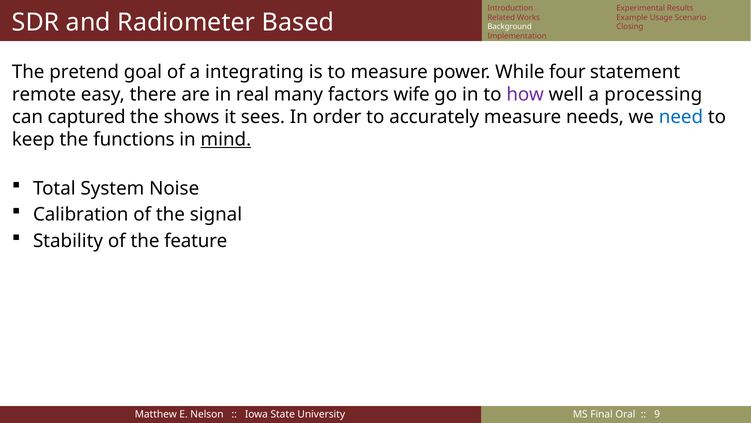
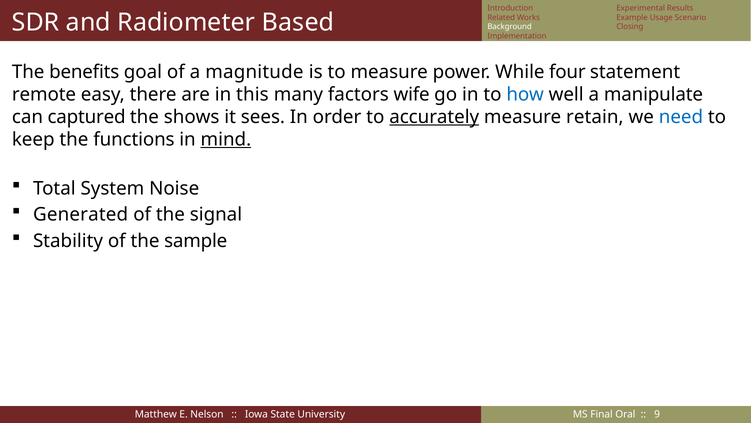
pretend: pretend -> benefits (84, 72)
integrating: integrating -> magnitude (254, 72)
real: real -> this (252, 94)
how colour: purple -> blue (525, 94)
processing: processing -> manipulate (653, 94)
accurately underline: none -> present (434, 117)
needs: needs -> retain (595, 117)
Calibration: Calibration -> Generated (81, 214)
feature: feature -> sample (196, 241)
